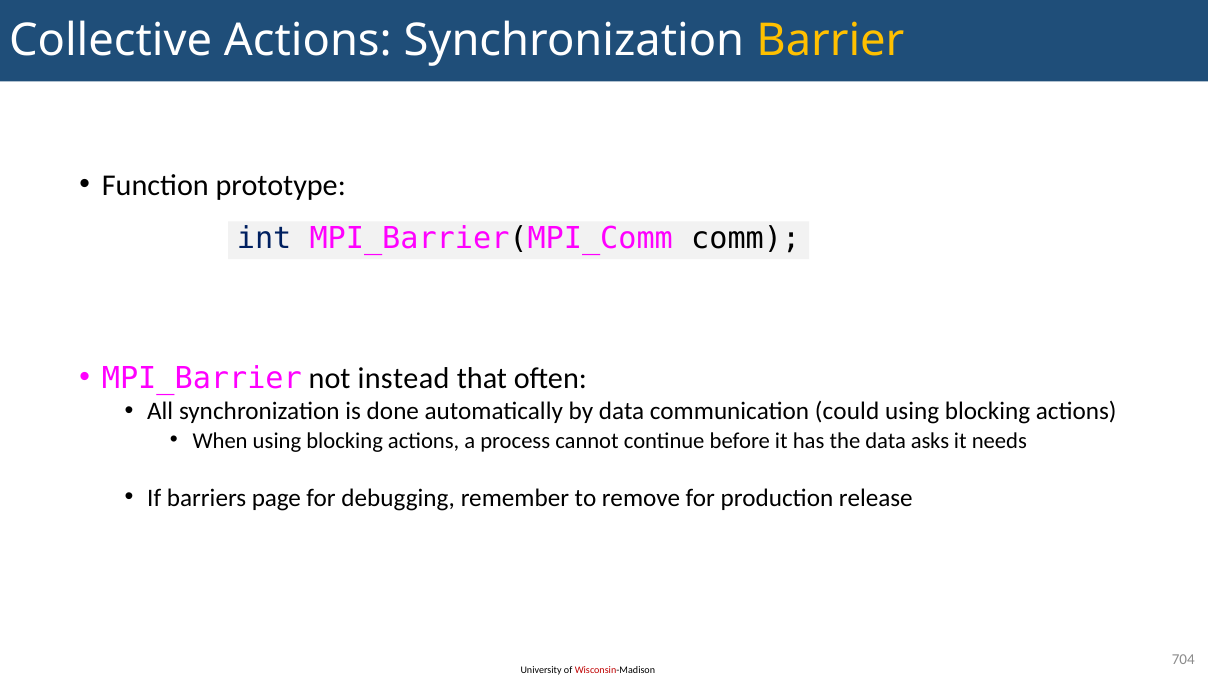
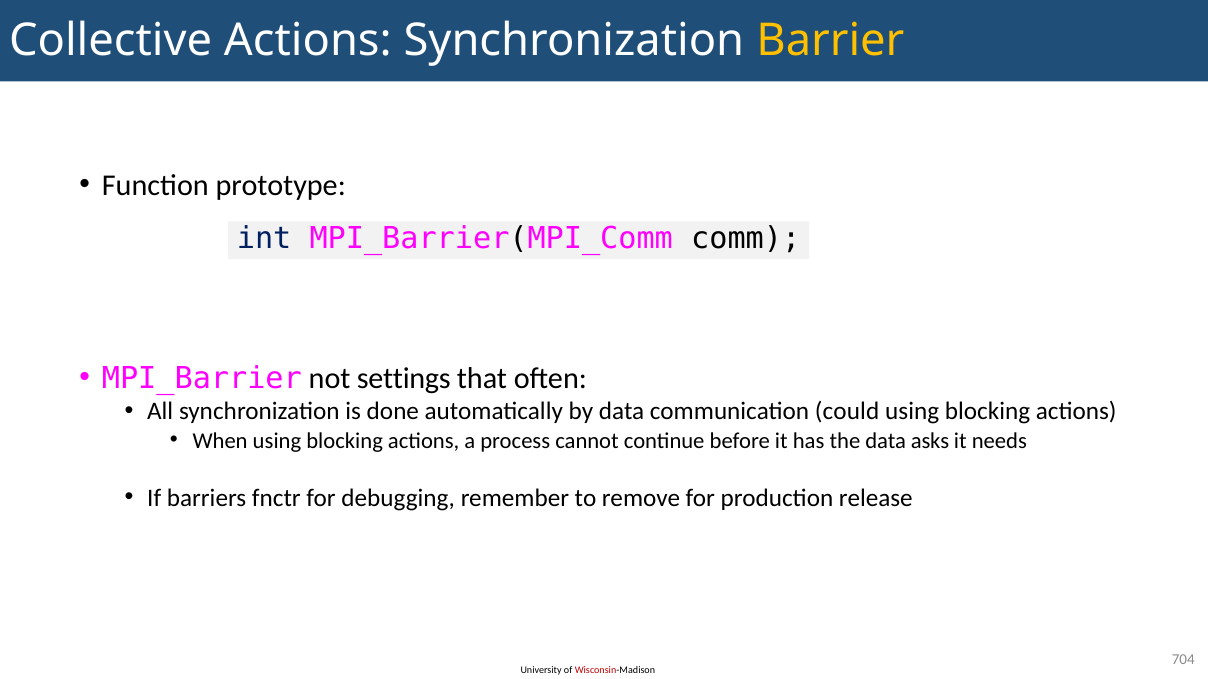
instead: instead -> settings (404, 379)
page: page -> fnctr (276, 498)
